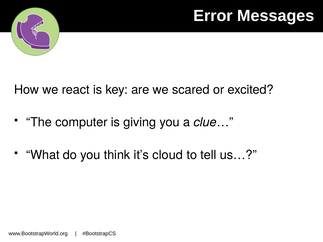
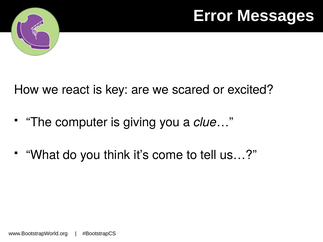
cloud: cloud -> come (168, 155)
